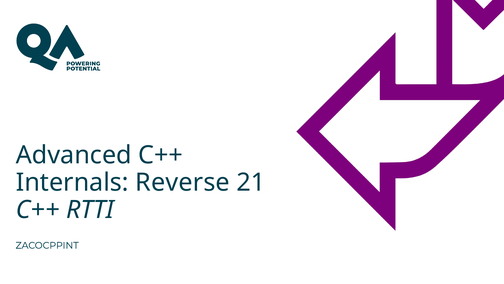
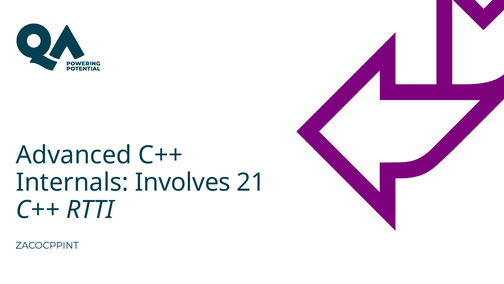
Reverse: Reverse -> Involves (183, 182)
